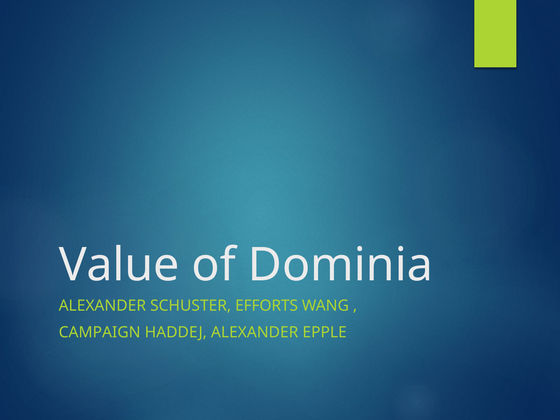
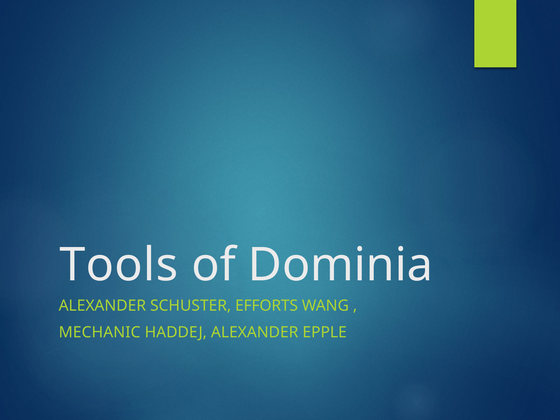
Value: Value -> Tools (119, 265)
CAMPAIGN: CAMPAIGN -> MECHANIC (100, 332)
